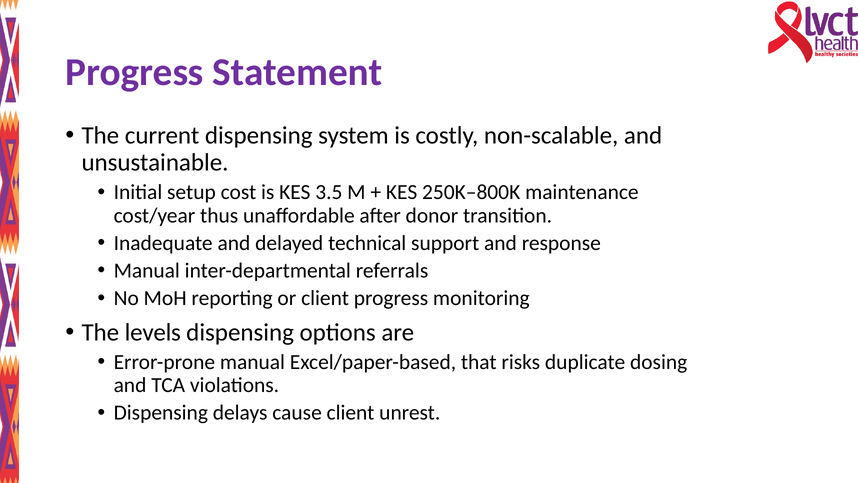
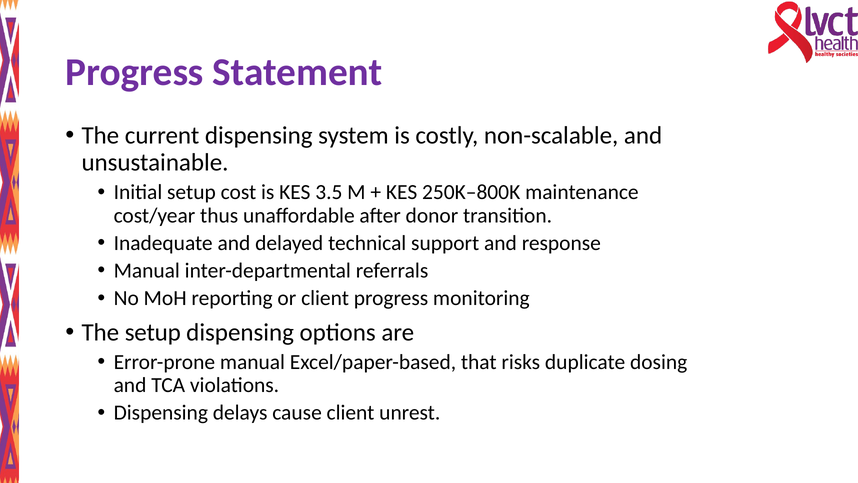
The levels: levels -> setup (153, 332)
